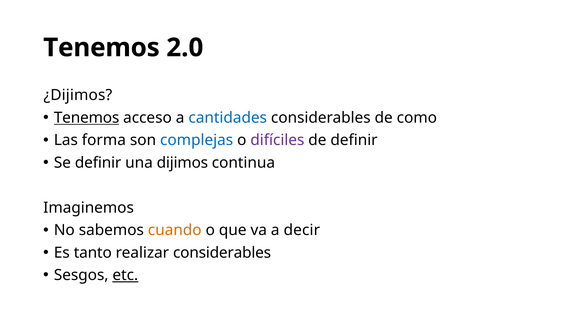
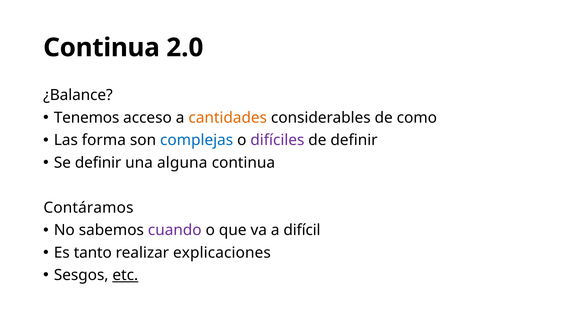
Tenemos: Tenemos -> Continua (102, 48)
¿Dijimos: ¿Dijimos -> ¿Balance (78, 95)
Tenemos underline: present -> none (87, 118)
cantidades colour: blue -> orange (228, 118)
dijimos: dijimos -> alguna (182, 163)
Imaginemos: Imaginemos -> Contáramos (88, 208)
cuando colour: orange -> purple (175, 230)
decir: decir -> difícil (302, 230)
realizar considerables: considerables -> explicaciones (222, 253)
